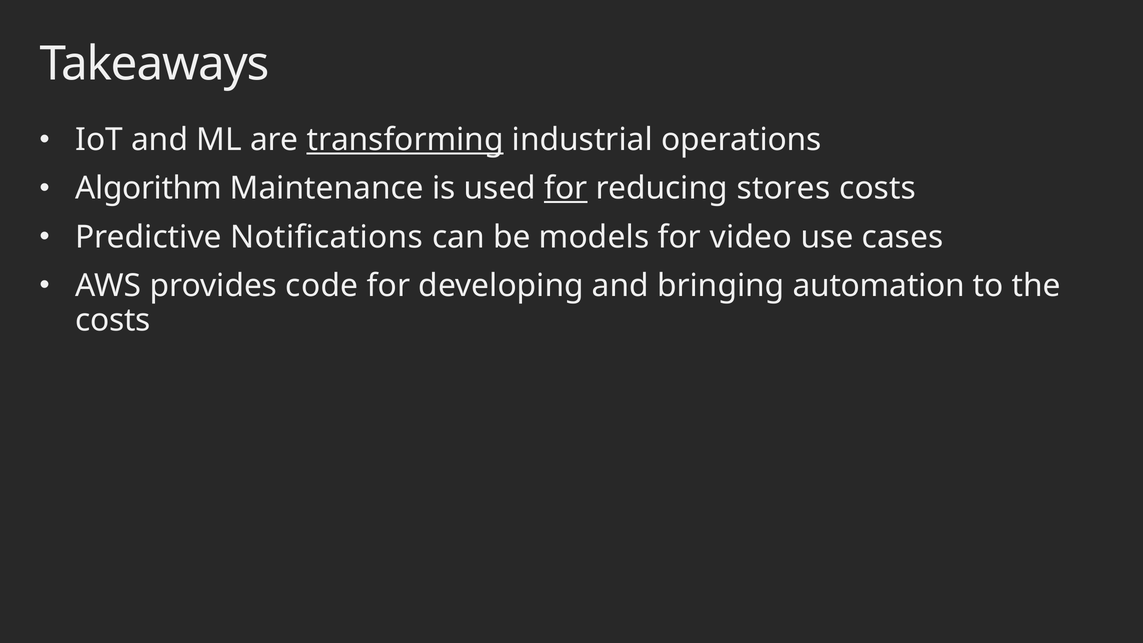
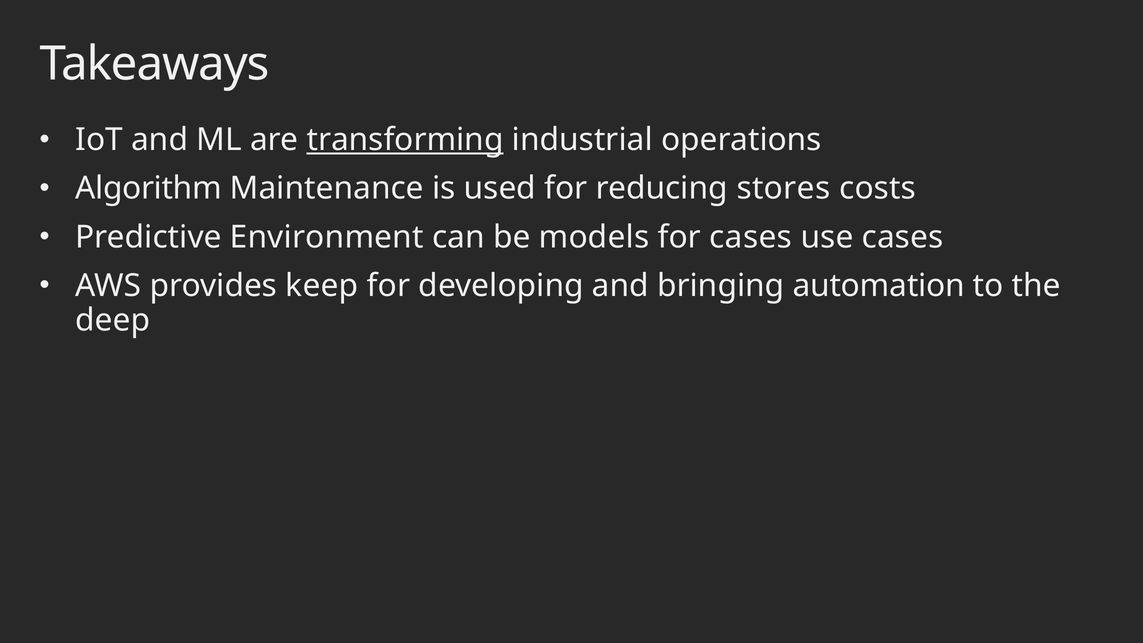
for underline: present -> none (566, 188)
Notifications: Notifications -> Environment (327, 237)
for video: video -> cases (751, 237)
code: code -> keep (322, 286)
costs: costs -> deep (113, 320)
